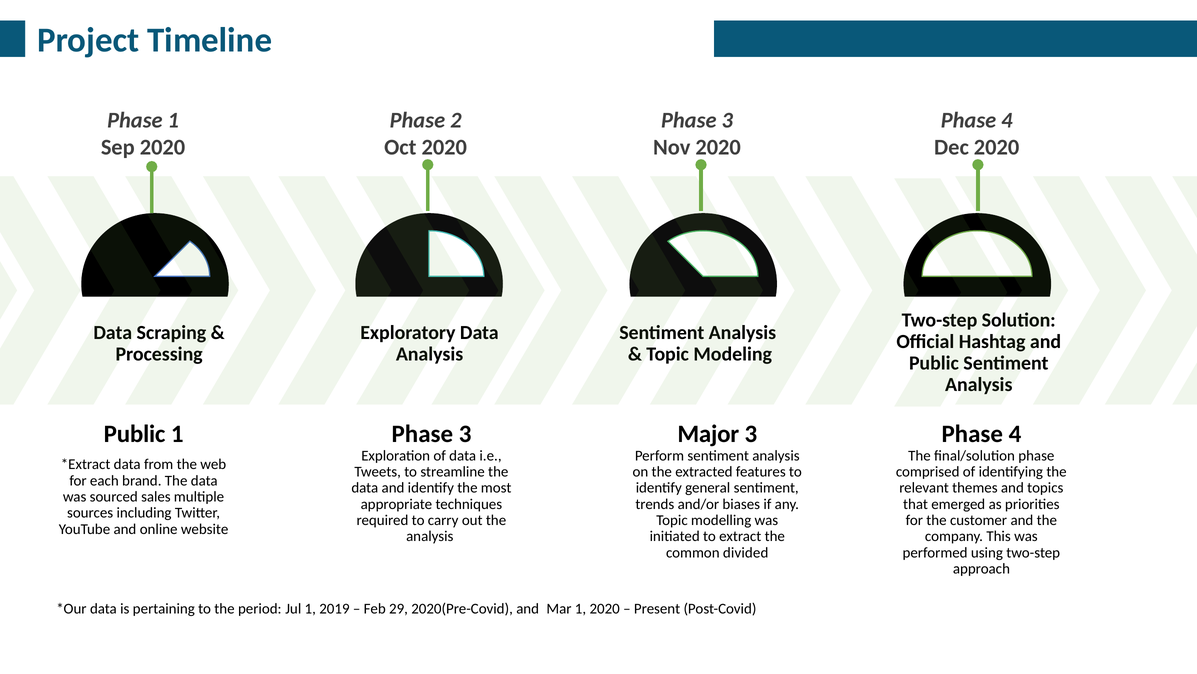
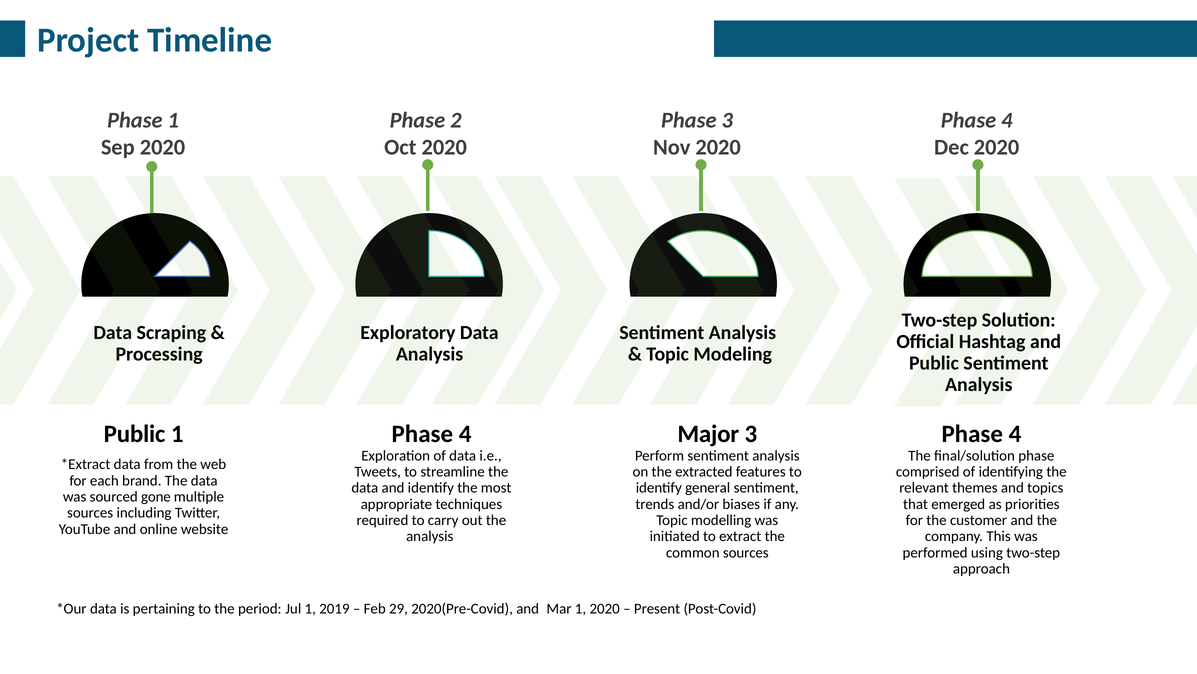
3: 3 -> 4 (465, 434)
sales: sales -> gone (156, 496)
common divided: divided -> sources (746, 552)
